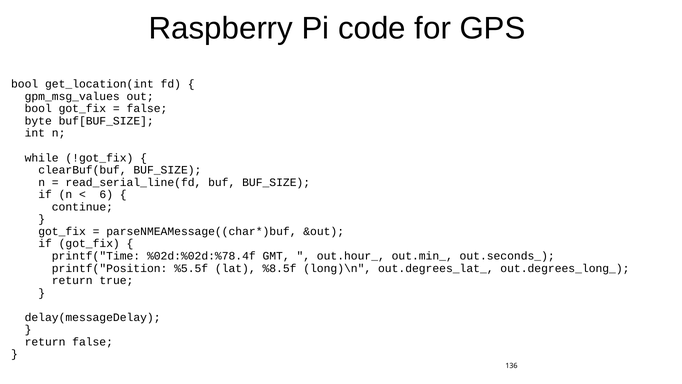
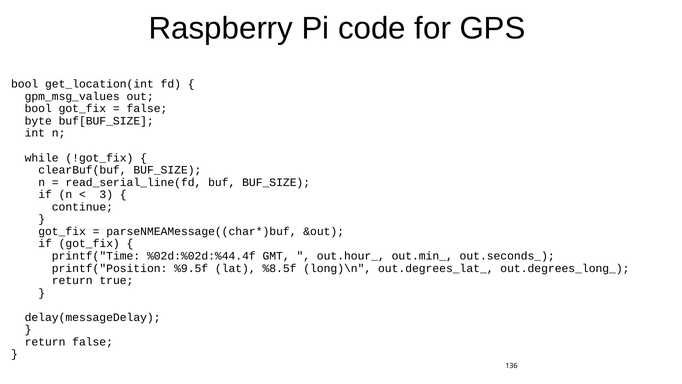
6: 6 -> 3 (106, 194)
%02d:%02d:%78.4f: %02d:%02d:%78.4f -> %02d:%02d:%44.4f (201, 256)
%5.5f: %5.5f -> %9.5f (191, 268)
